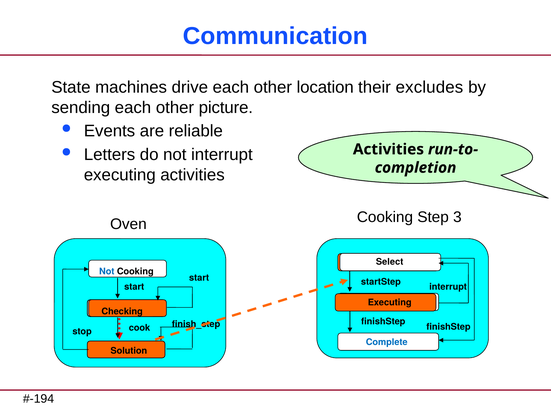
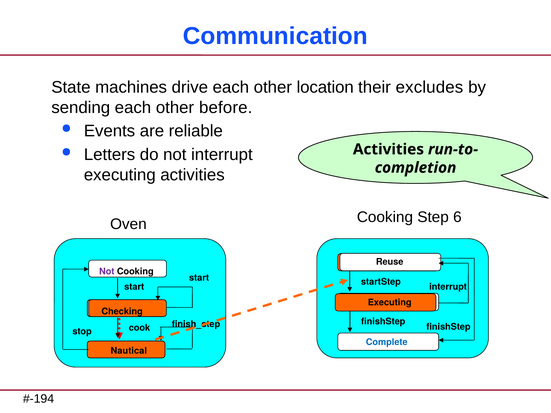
picture: picture -> before (226, 108)
3: 3 -> 6 (457, 217)
Select: Select -> Reuse (390, 262)
Not colour: blue -> purple (107, 271)
Solution: Solution -> Nautical (129, 351)
